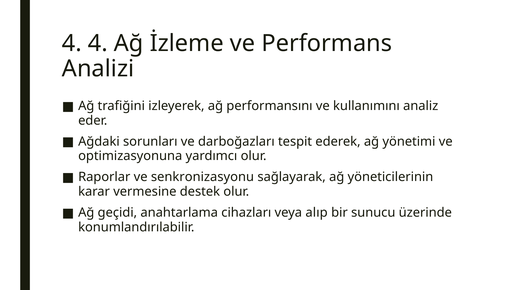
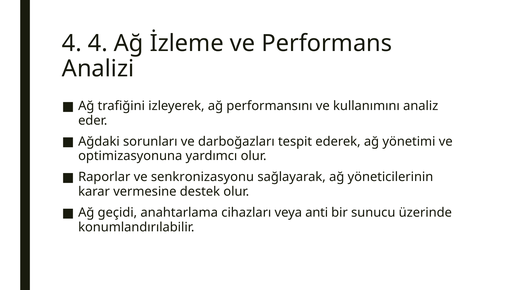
alıp: alıp -> anti (317, 213)
